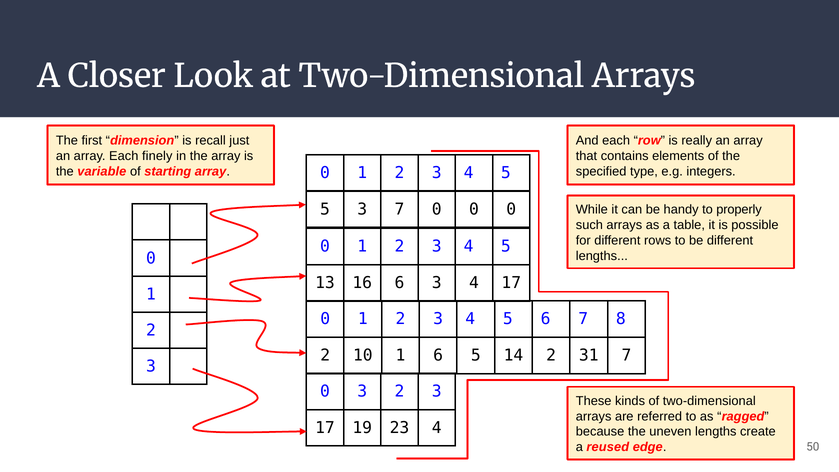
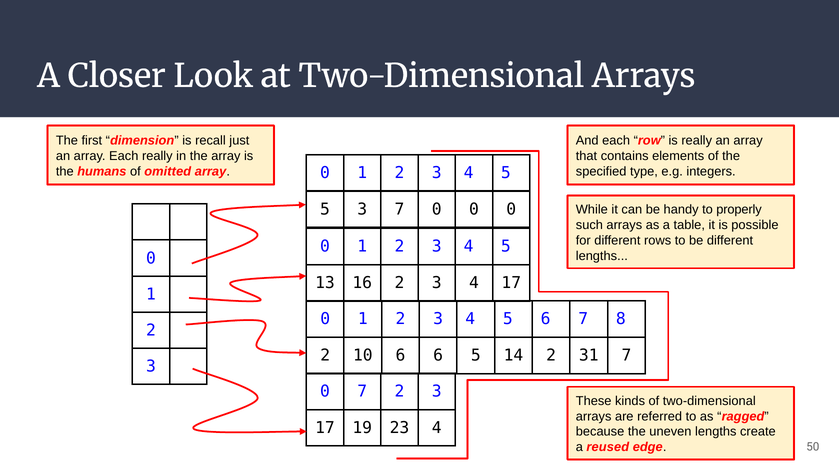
Each finely: finely -> really (157, 156)
variable: variable -> humans (102, 171)
starting: starting -> omitted (168, 171)
16 6: 6 -> 2 (400, 283)
10 1: 1 -> 6 (400, 355)
0 3: 3 -> 7 (362, 391)
